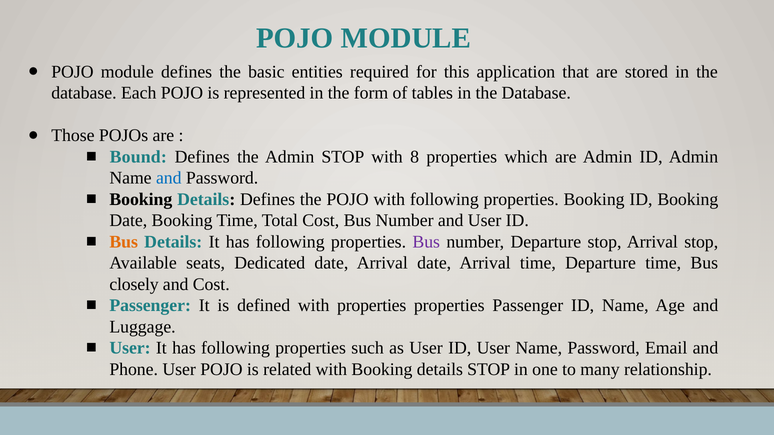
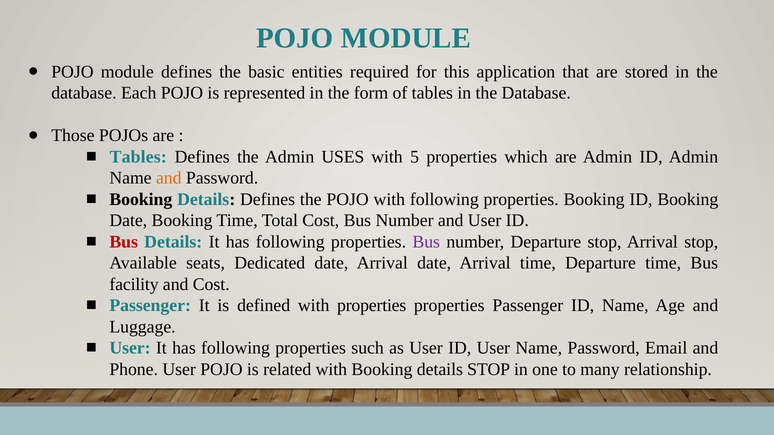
Bound: Bound -> Tables (138, 157)
Admin STOP: STOP -> USES (343, 157)
8: 8 -> 5 (415, 157)
and colour: blue -> orange (169, 178)
Bus colour: orange -> red (124, 242)
closely: closely -> facility (134, 285)
